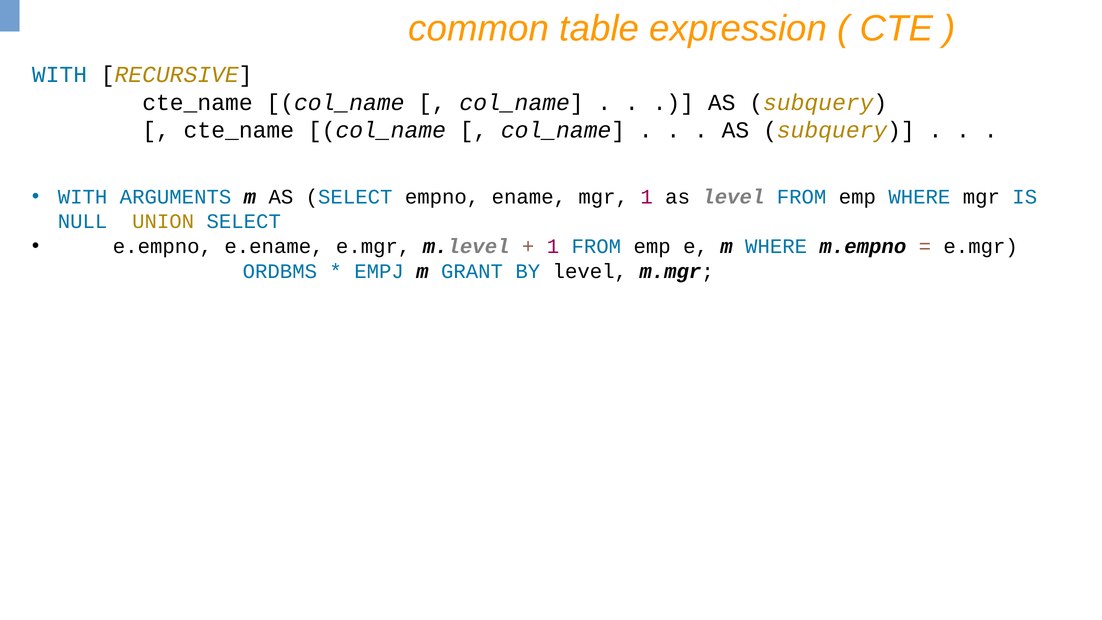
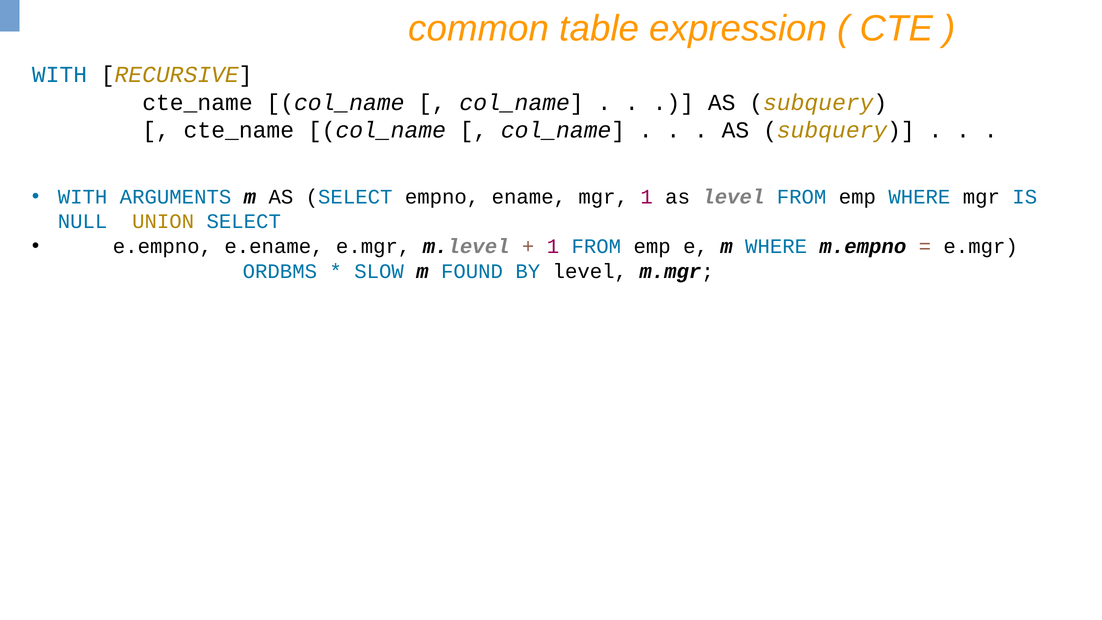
EMPJ: EMPJ -> SLOW (379, 271)
GRANT: GRANT -> FOUND (472, 271)
